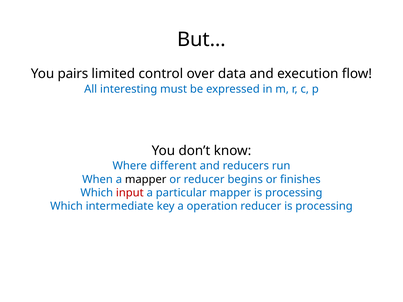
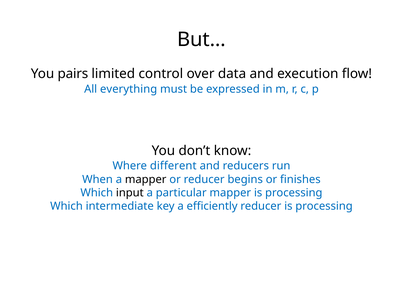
interesting: interesting -> everything (129, 89)
input colour: red -> black (130, 193)
operation: operation -> efficiently (212, 206)
